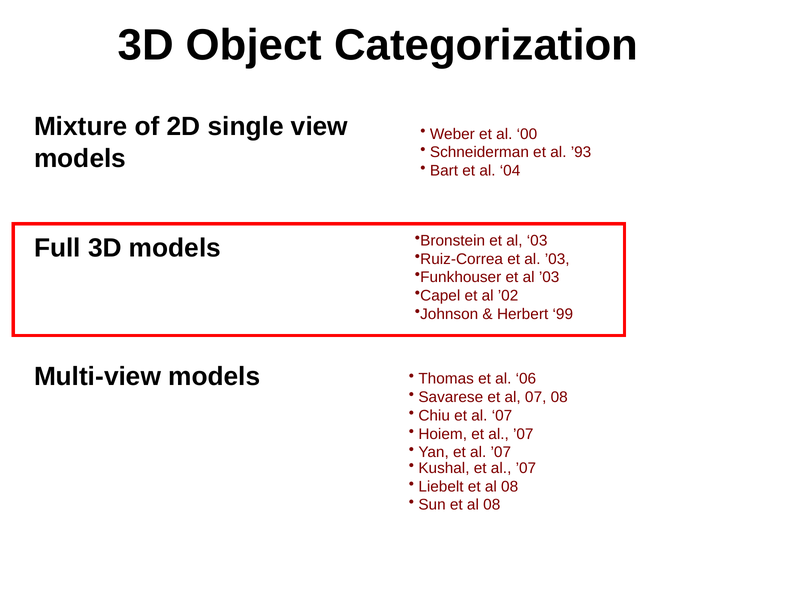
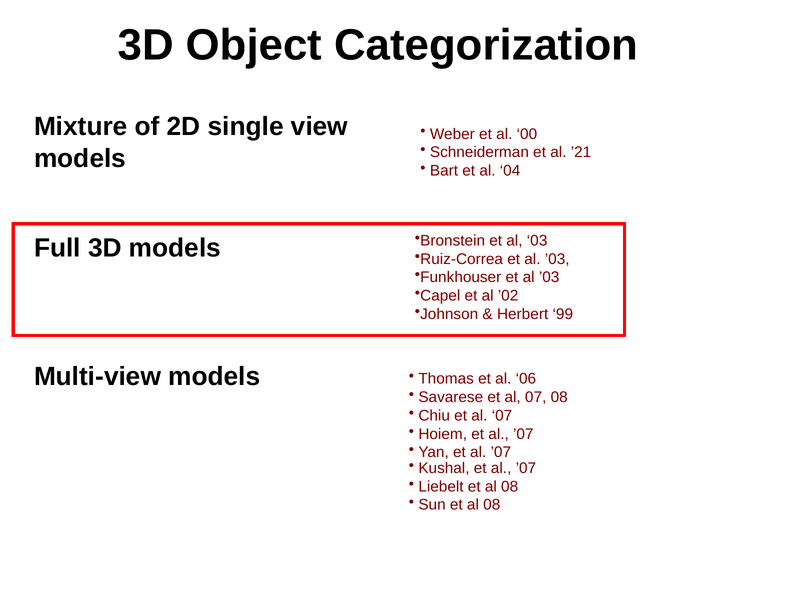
’93: ’93 -> ’21 (581, 152)
